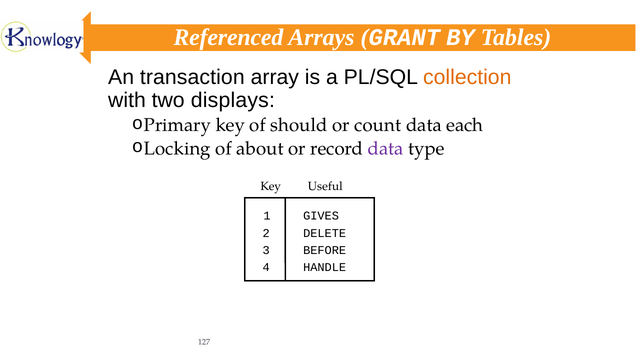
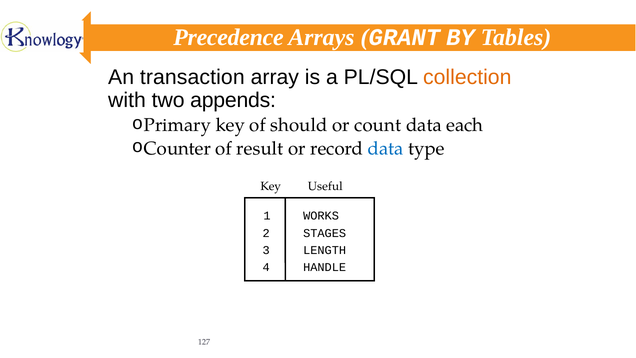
Referenced: Referenced -> Precedence (228, 37)
displays: displays -> appends (233, 100)
Locking: Locking -> Counter (177, 148)
about: about -> result (260, 148)
data colour: purple -> blue (386, 148)
GIVES: GIVES -> WORKS (321, 216)
DELETE: DELETE -> STAGES (325, 233)
BEFORE: BEFORE -> LENGTH (325, 250)
